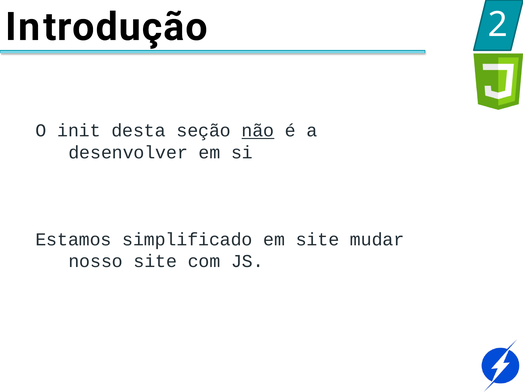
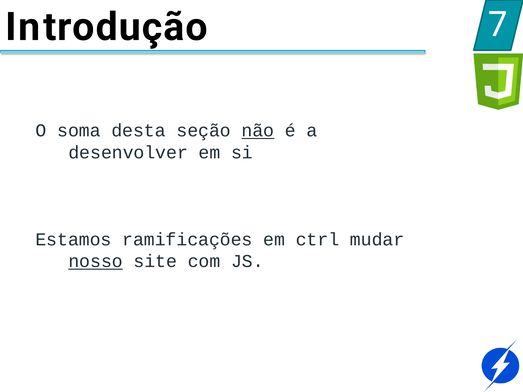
2: 2 -> 7 (498, 25)
init: init -> soma (79, 131)
simplificado: simplificado -> ramificações (187, 240)
em site: site -> ctrl (318, 240)
nosso underline: none -> present (96, 261)
